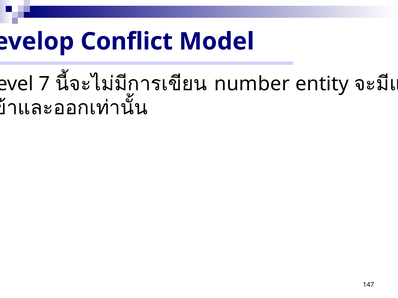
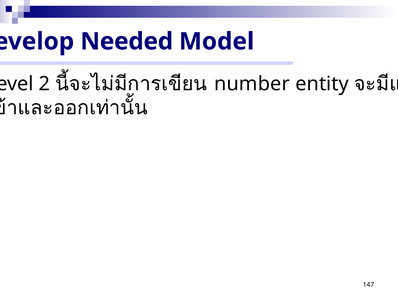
Conflict: Conflict -> Needed (127, 42)
7: 7 -> 2 (44, 84)
